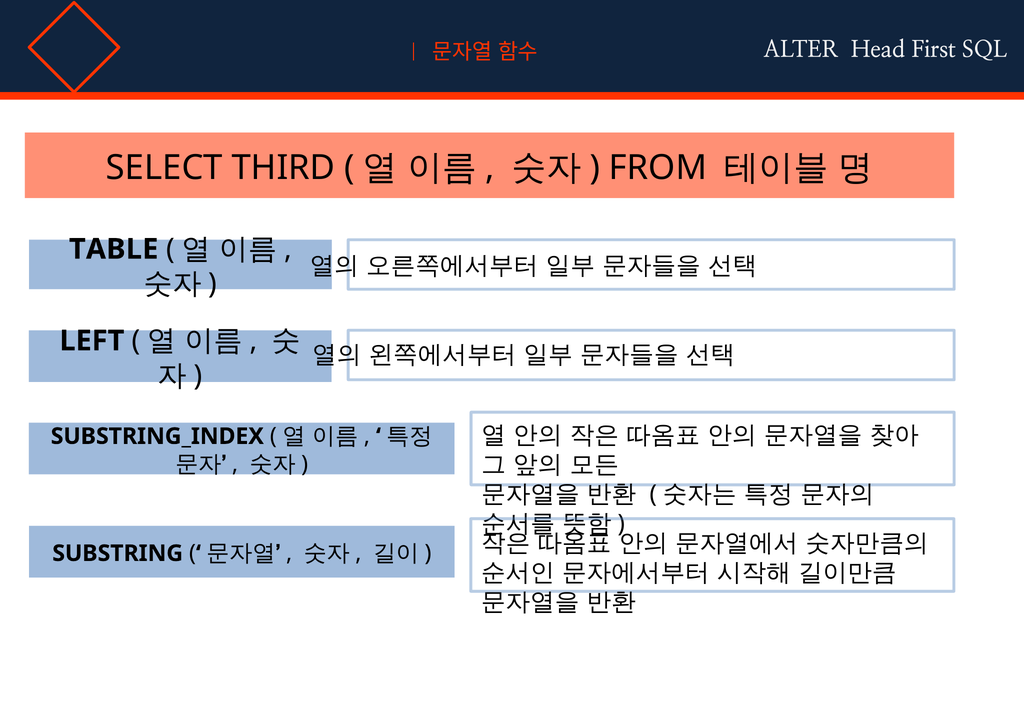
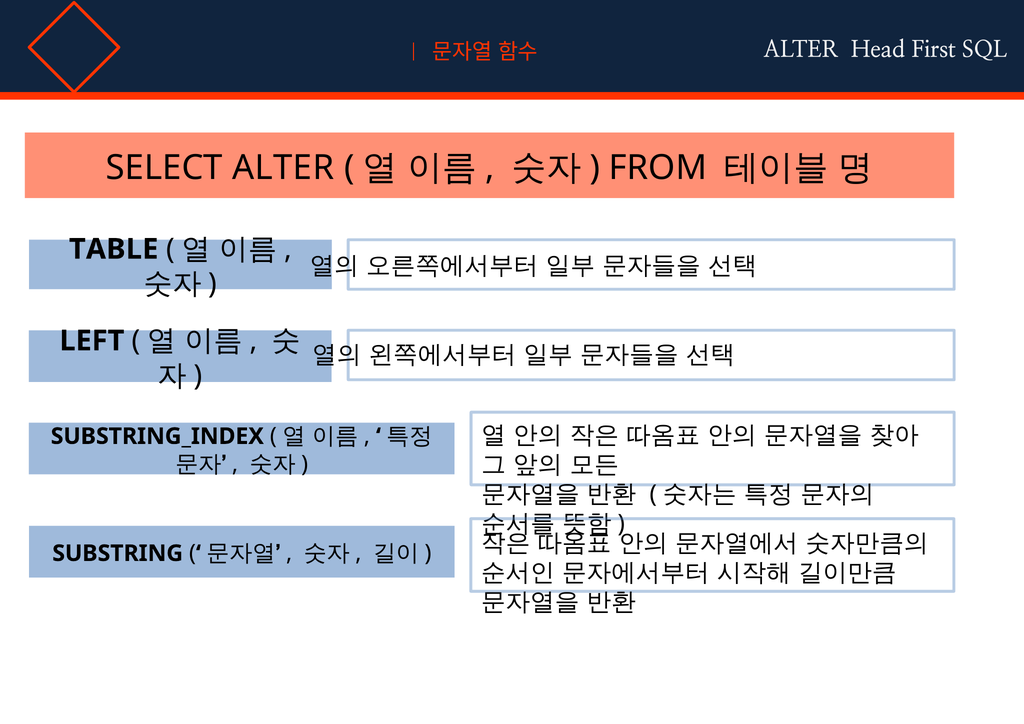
SELECT THIRD: THIRD -> ALTER (283, 168)
